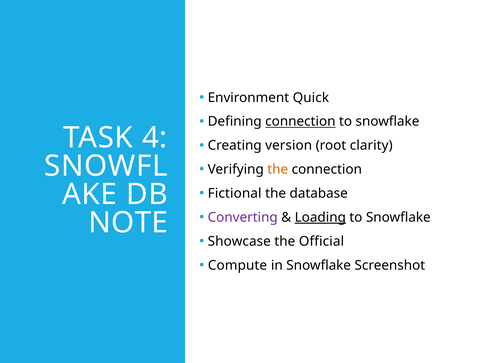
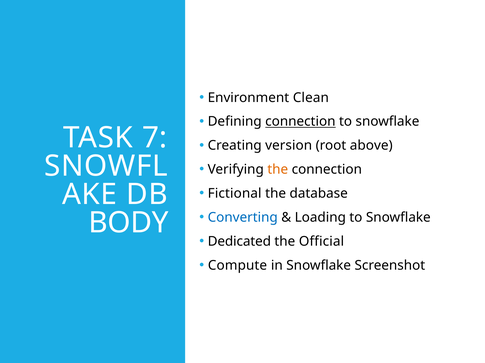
Quick: Quick -> Clean (311, 98)
4: 4 -> 7 (155, 138)
clarity: clarity -> above (371, 146)
Converting colour: purple -> blue (243, 218)
Loading underline: present -> none (320, 218)
NOTE: NOTE -> BODY (128, 223)
Showcase: Showcase -> Dedicated (239, 242)
